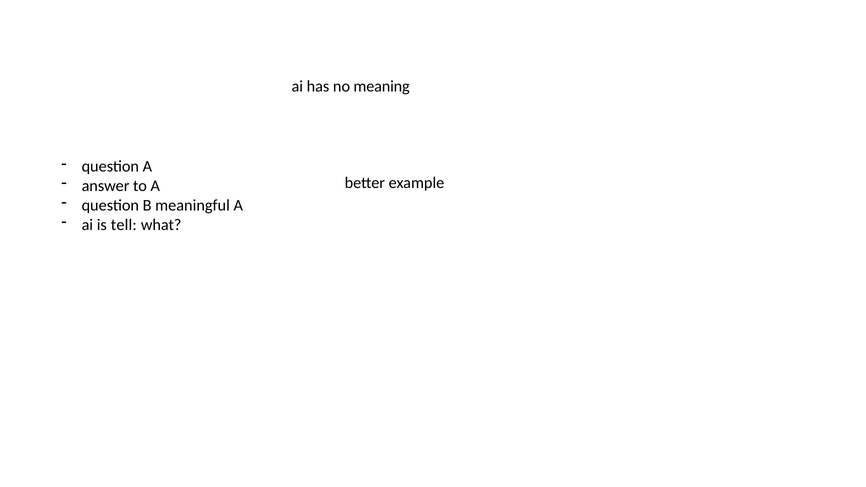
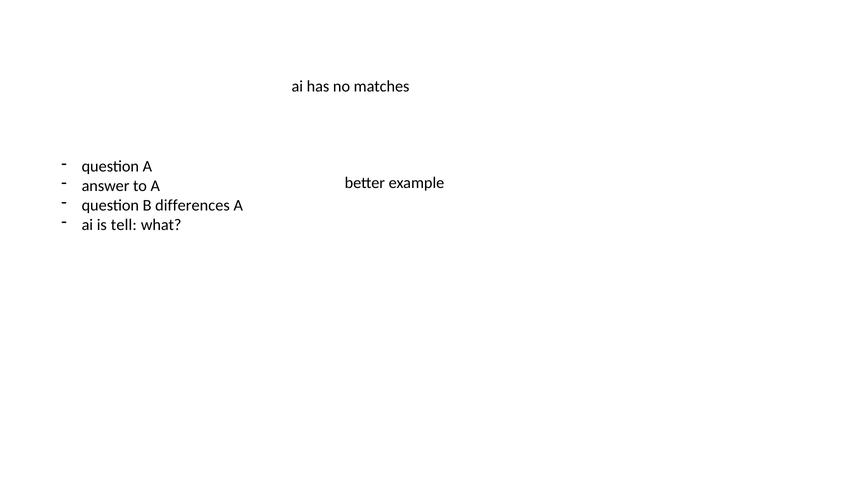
meaning: meaning -> matches (382, 86)
meaningful: meaningful -> differences (192, 205)
